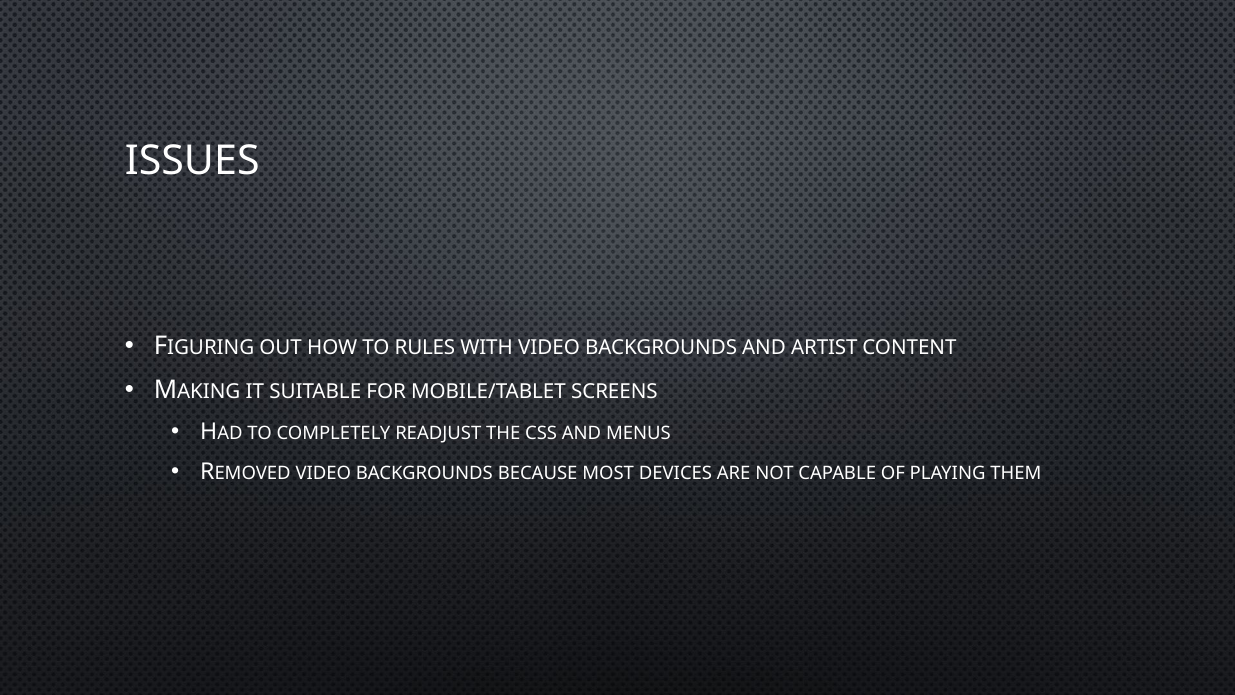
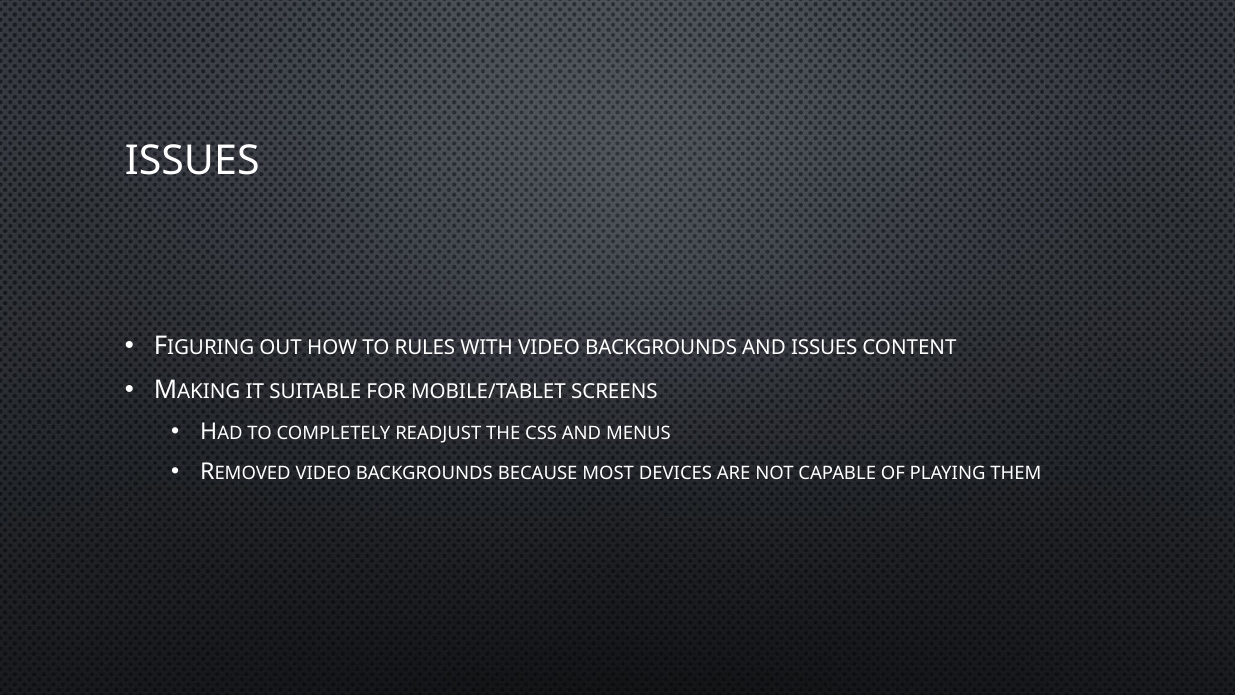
AND ARTIST: ARTIST -> ISSUES (824, 348)
